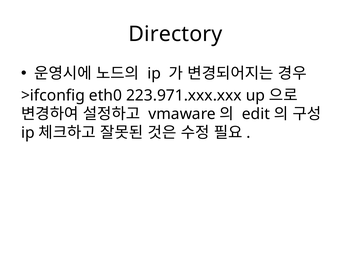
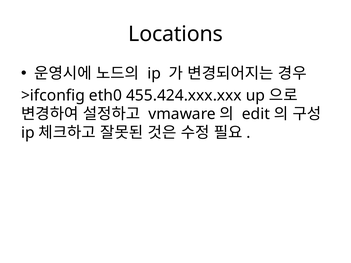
Directory: Directory -> Locations (176, 34)
223.971.xxx.xxx: 223.971.xxx.xxx -> 455.424.xxx.xxx (184, 95)
